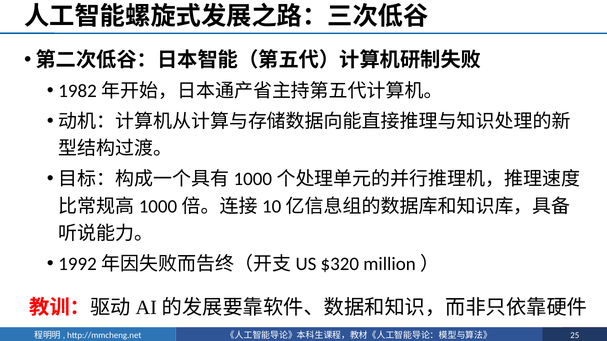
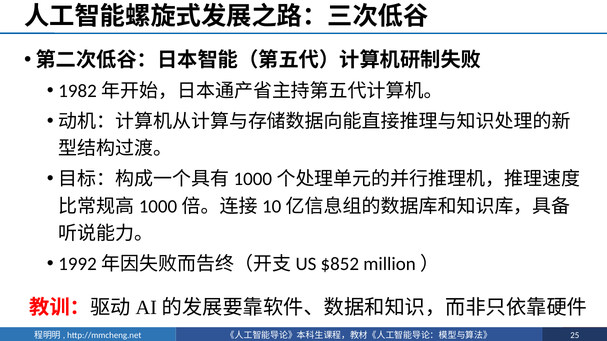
$320: $320 -> $852 (340, 265)
